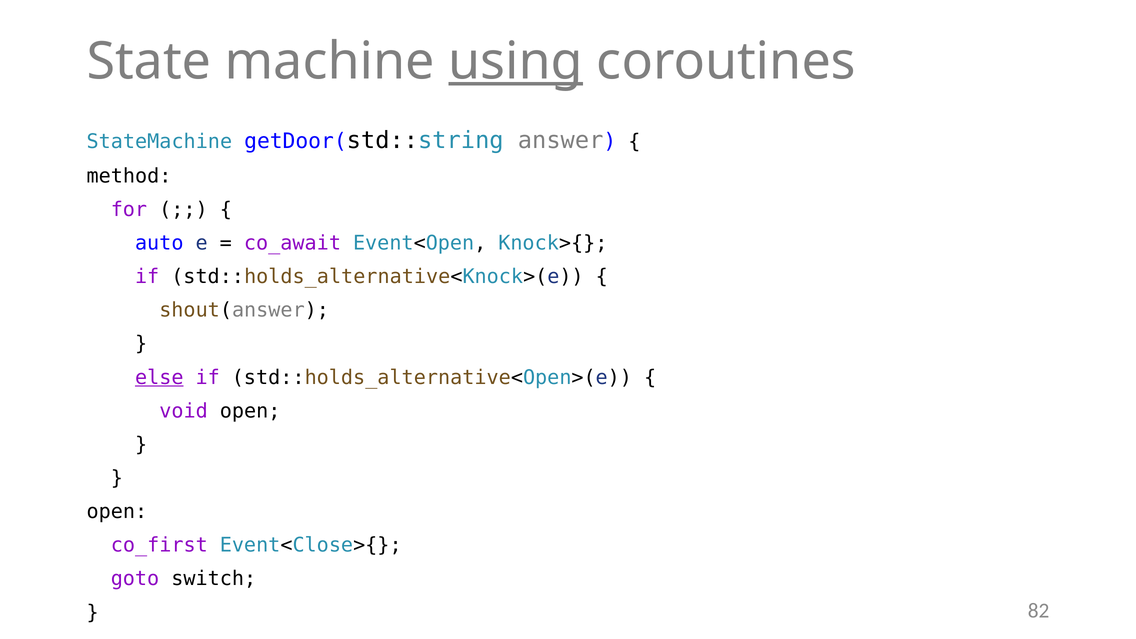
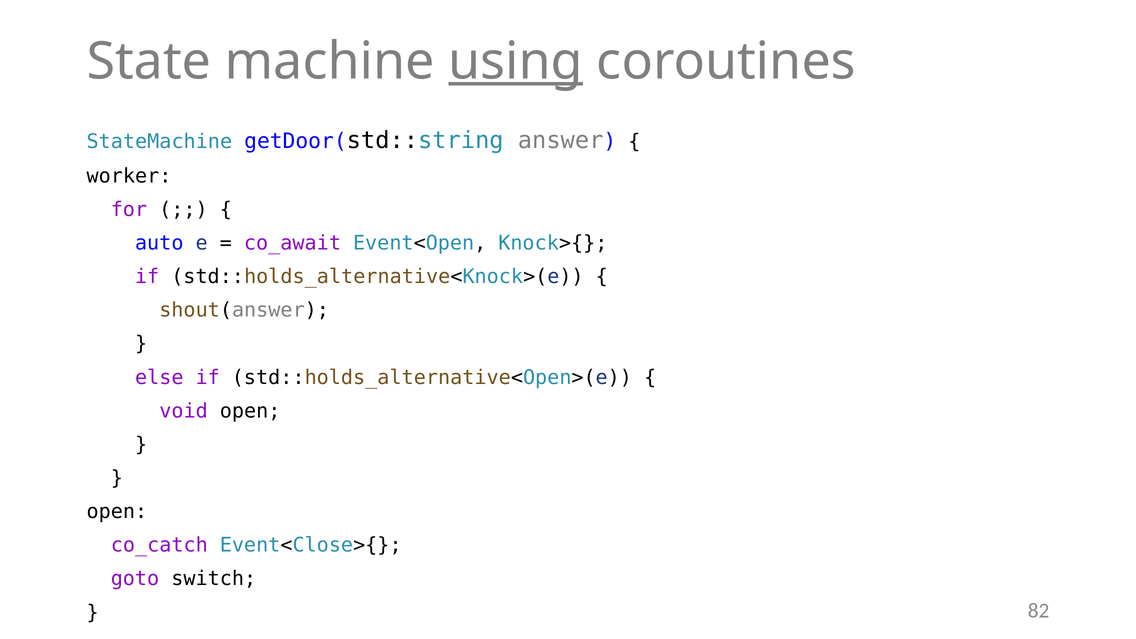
method: method -> worker (129, 176)
else underline: present -> none (159, 377)
co_first: co_first -> co_catch (159, 545)
